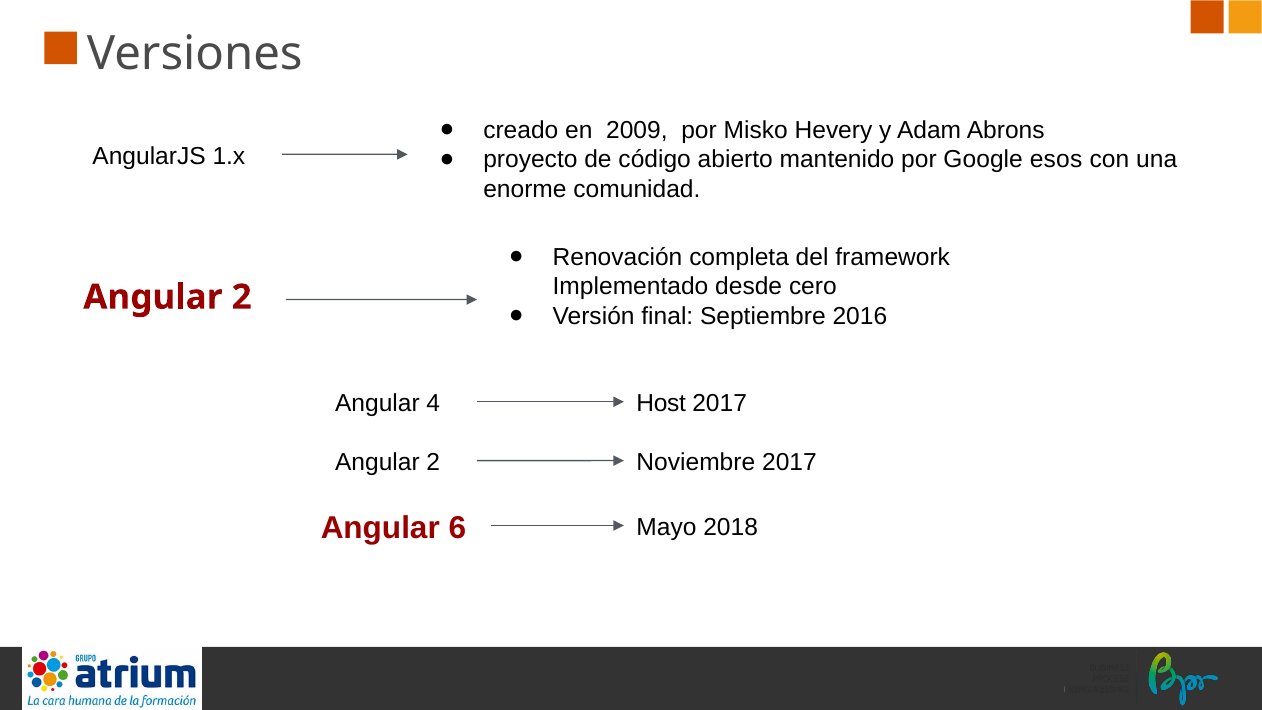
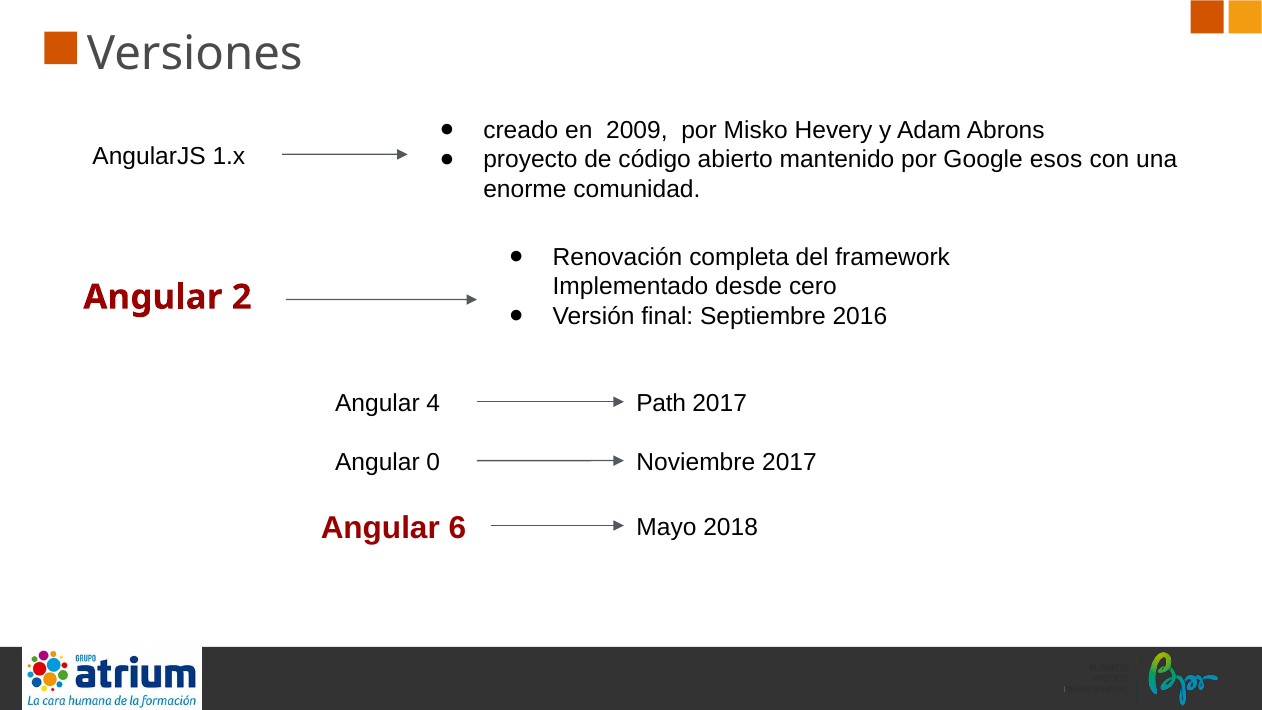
Host: Host -> Path (661, 403)
2: 2 -> 0 (433, 462)
